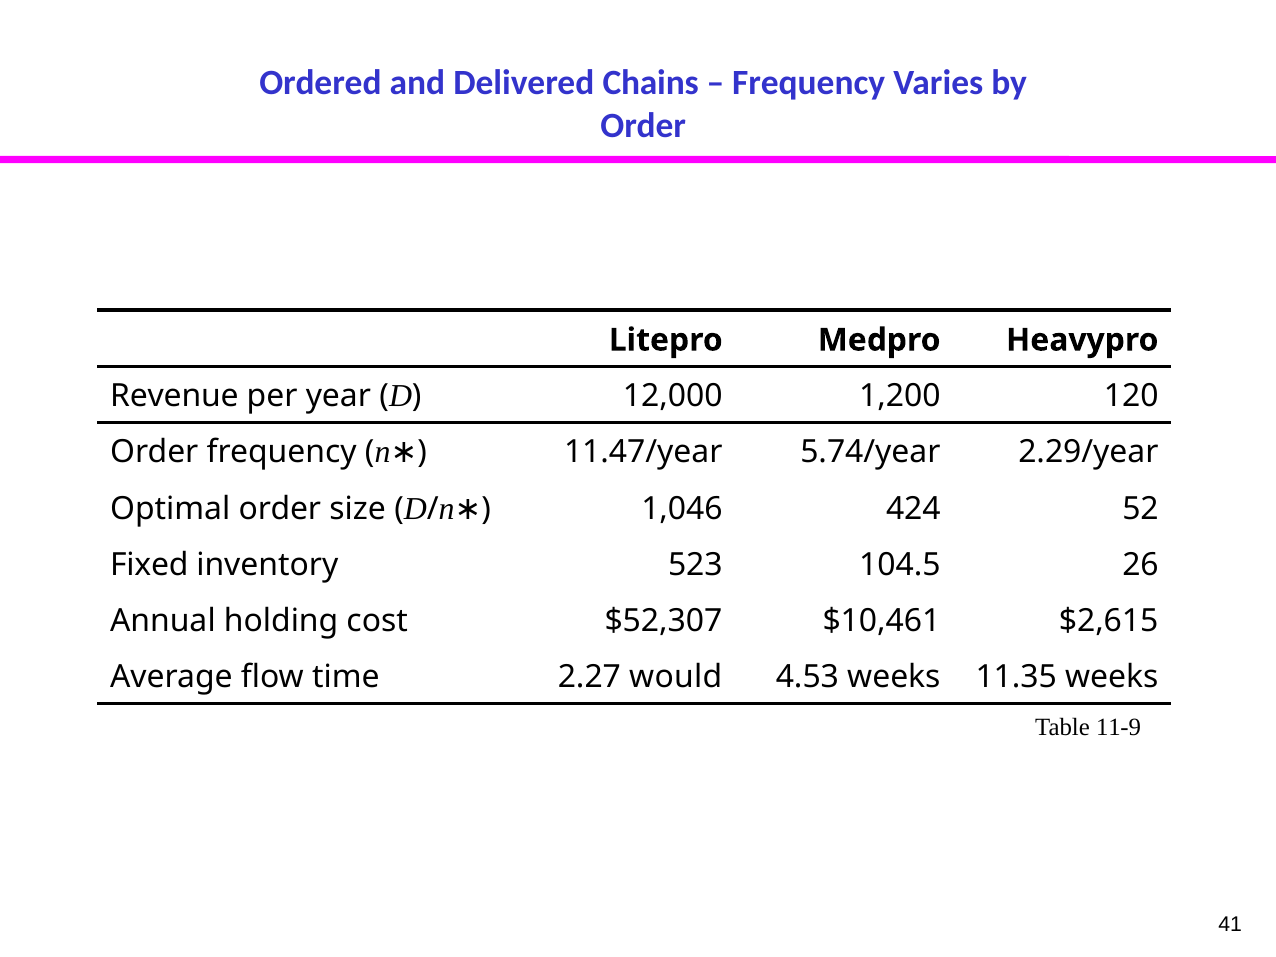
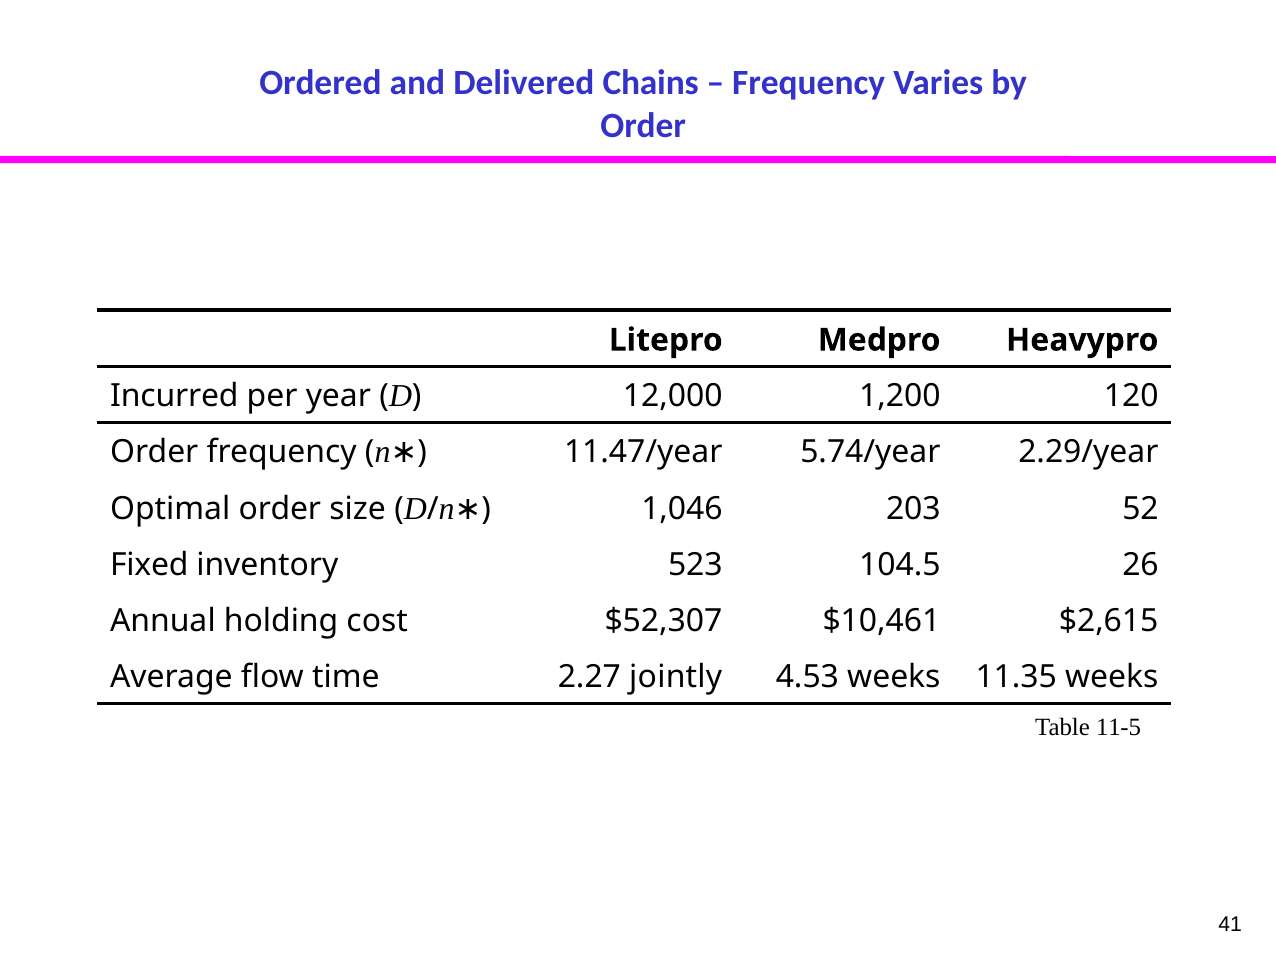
Revenue: Revenue -> Incurred (174, 396)
424: 424 -> 203 (913, 509)
would: would -> jointly (676, 677)
11-9: 11-9 -> 11-5 (1119, 727)
